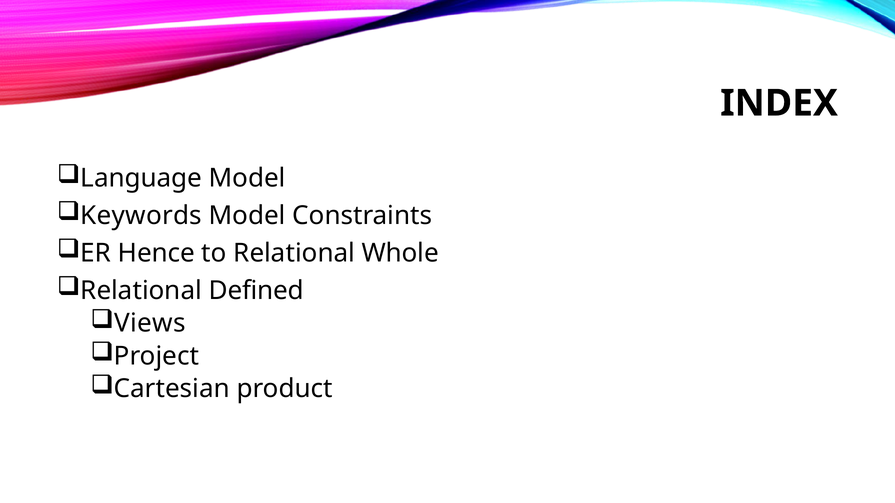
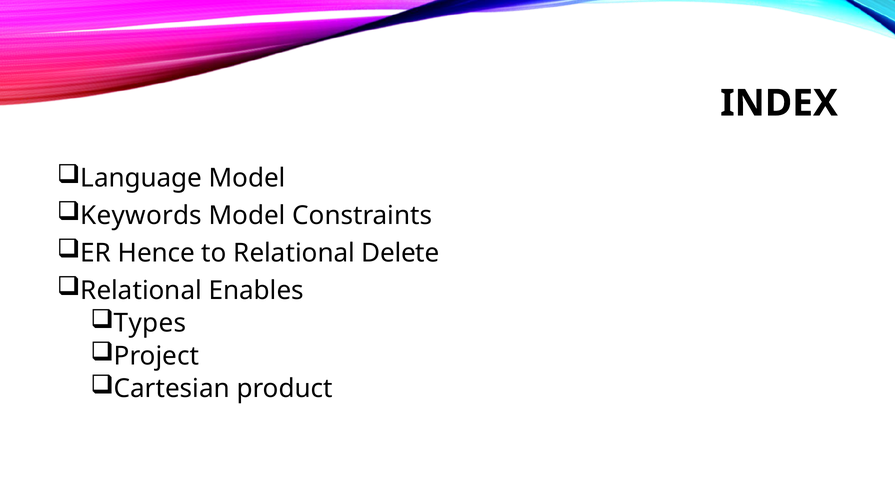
Whole: Whole -> Delete (400, 253)
Defined: Defined -> Enables (256, 291)
Views: Views -> Types (150, 324)
